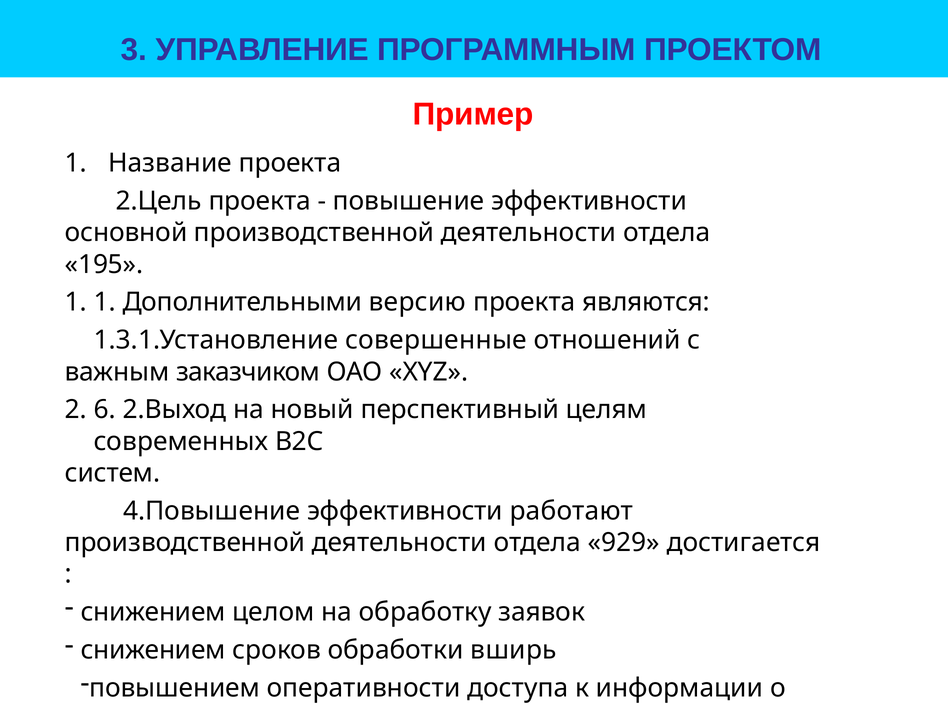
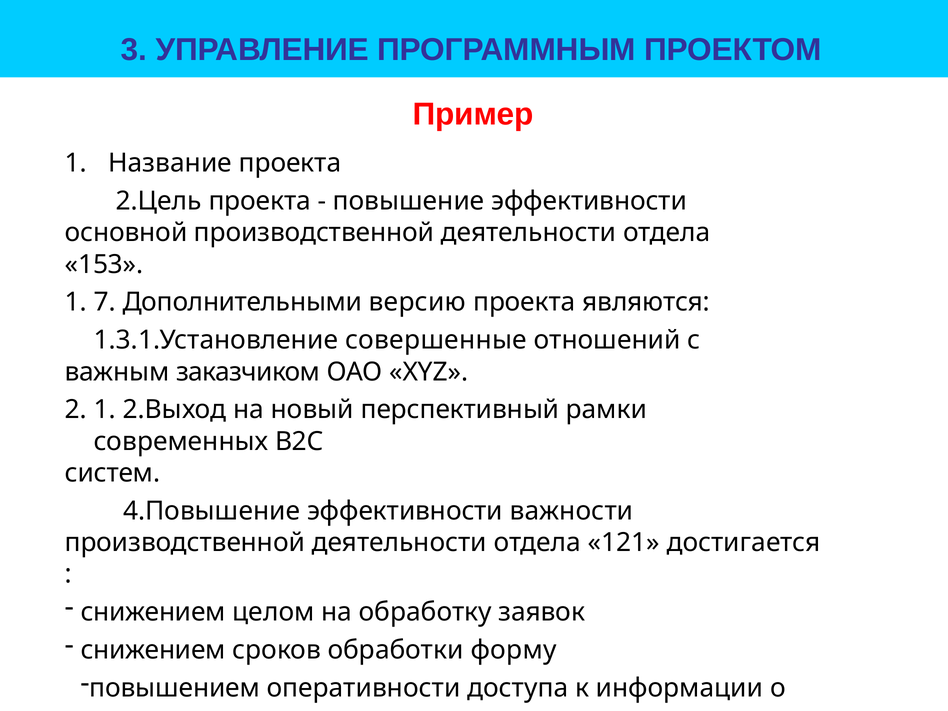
195: 195 -> 153 (104, 264)
1: 1 -> 7 (105, 302)
6: 6 -> 1 (105, 410)
целям: целям -> рамки (606, 410)
работают: работают -> важности (571, 511)
929: 929 -> 121 (624, 543)
вширь: вширь -> форму (514, 650)
